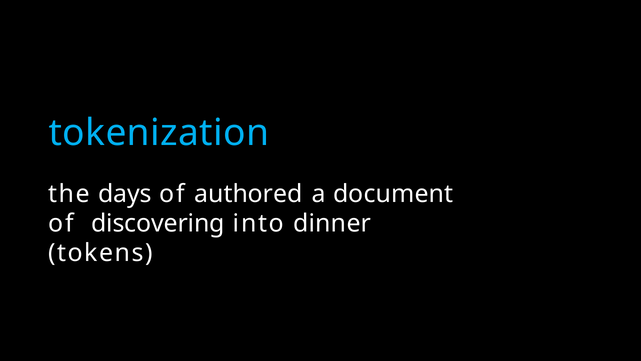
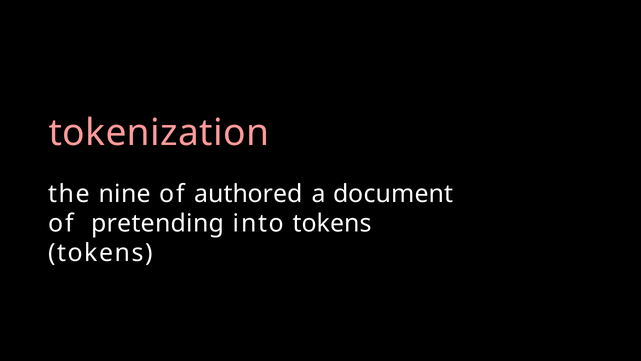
tokenization colour: light blue -> pink (159, 133)
days: days -> nine (125, 194)
discovering: discovering -> pretending (158, 223)
into dinner: dinner -> tokens (332, 223)
